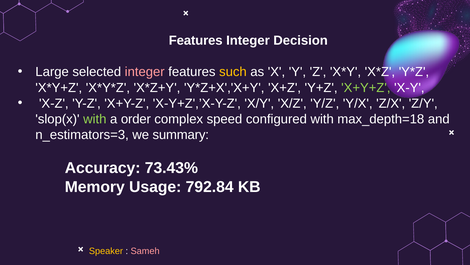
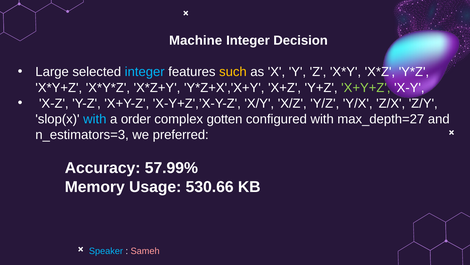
Features: Features -> Machine (196, 40)
integer colour: pink -> light blue (145, 72)
with colour: light green -> light blue (95, 119)
speed: speed -> gotten (225, 119)
max_depth=18: max_depth=18 -> max_depth=27 (381, 119)
summary: summary -> preferred (181, 135)
73.43%: 73.43% -> 57.99% (171, 168)
792.84: 792.84 -> 530.66 (210, 186)
Speaker colour: yellow -> light blue (106, 251)
